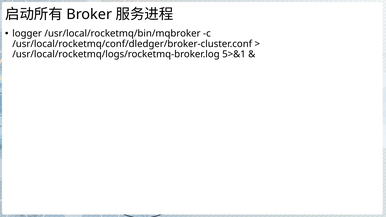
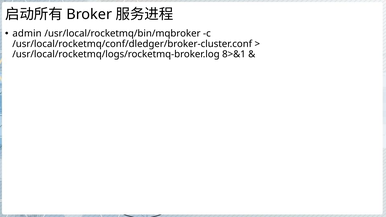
logger: logger -> admin (27, 33)
5>&1: 5>&1 -> 8>&1 (234, 54)
